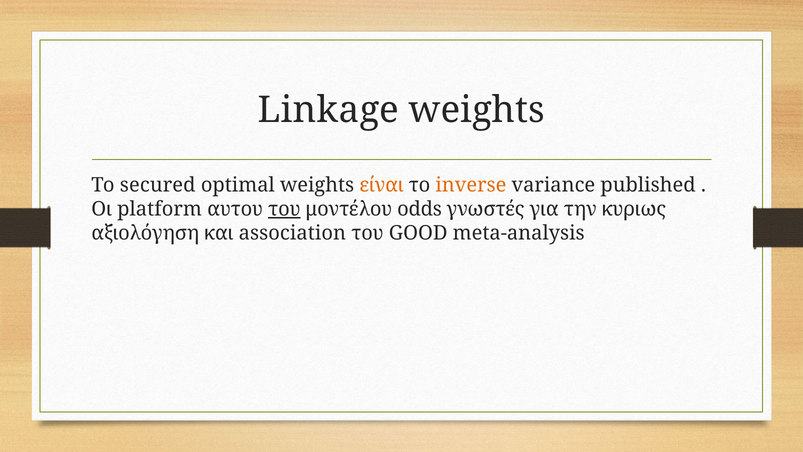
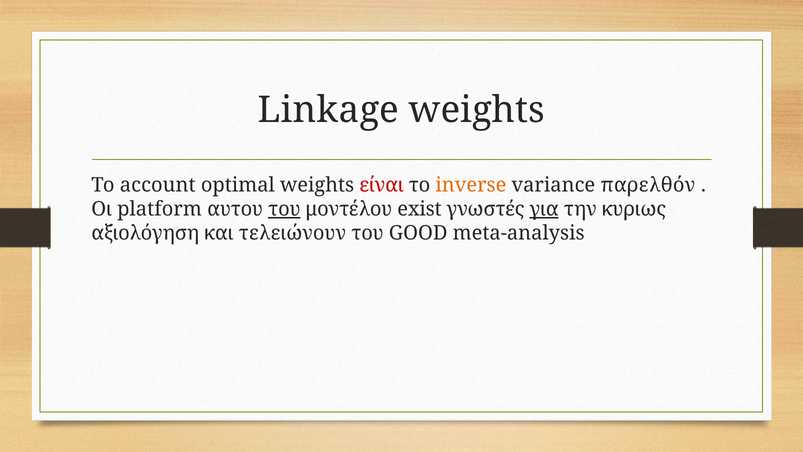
secured: secured -> account (158, 185)
είναι colour: orange -> red (381, 185)
published: published -> παρελθόν (648, 185)
odds: odds -> exist (420, 209)
για underline: none -> present (544, 209)
association: association -> τελειώνουν (292, 233)
